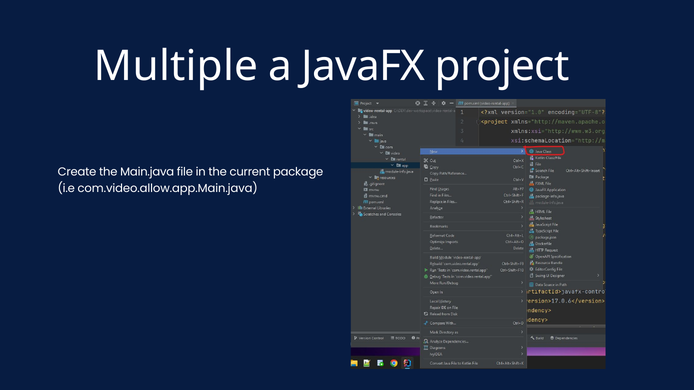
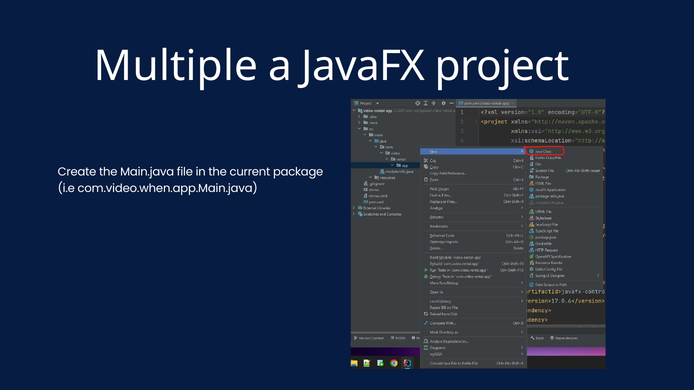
com.video.allow.app.Main.java: com.video.allow.app.Main.java -> com.video.when.app.Main.java (168, 188)
